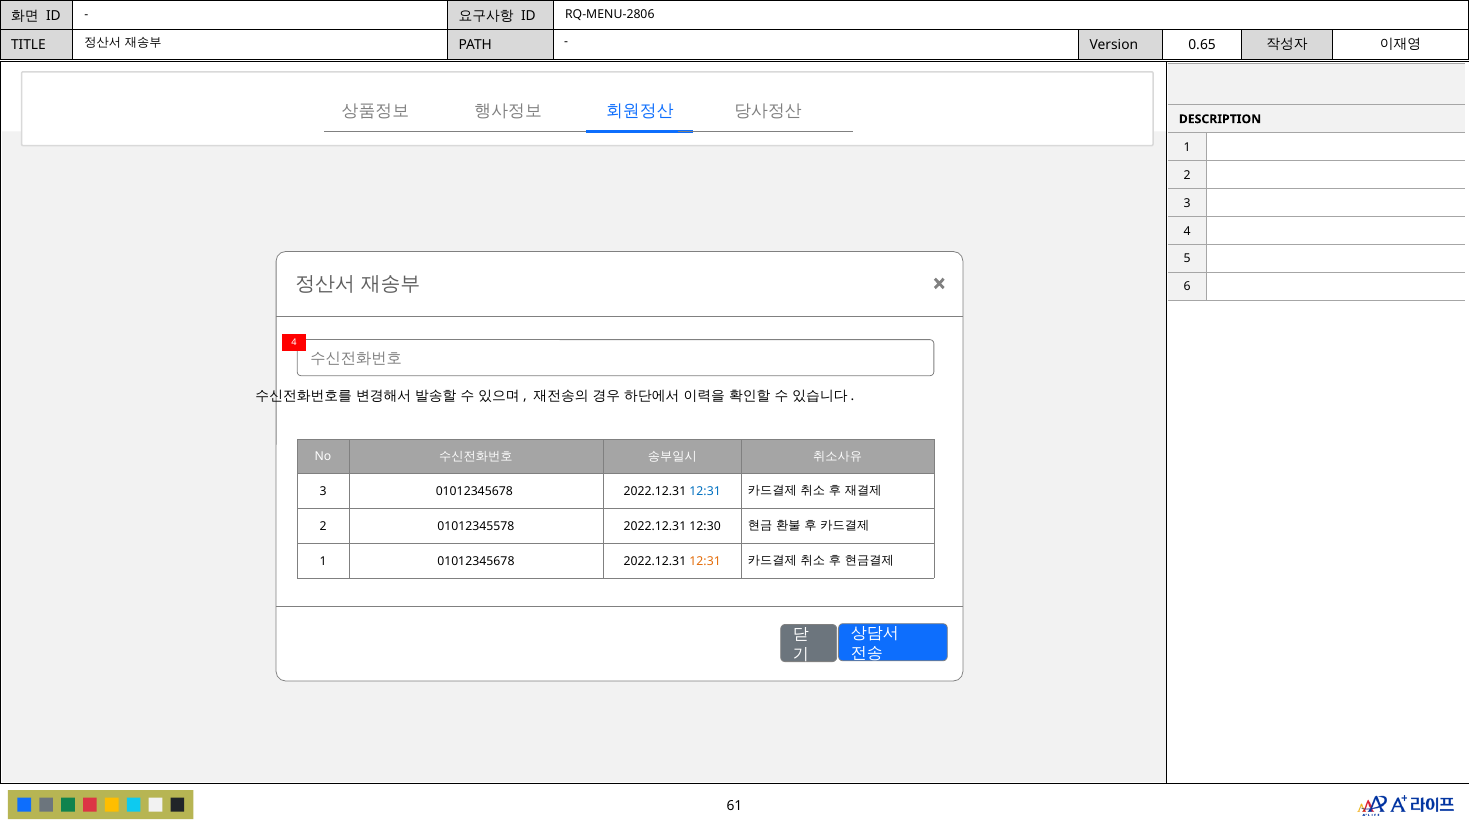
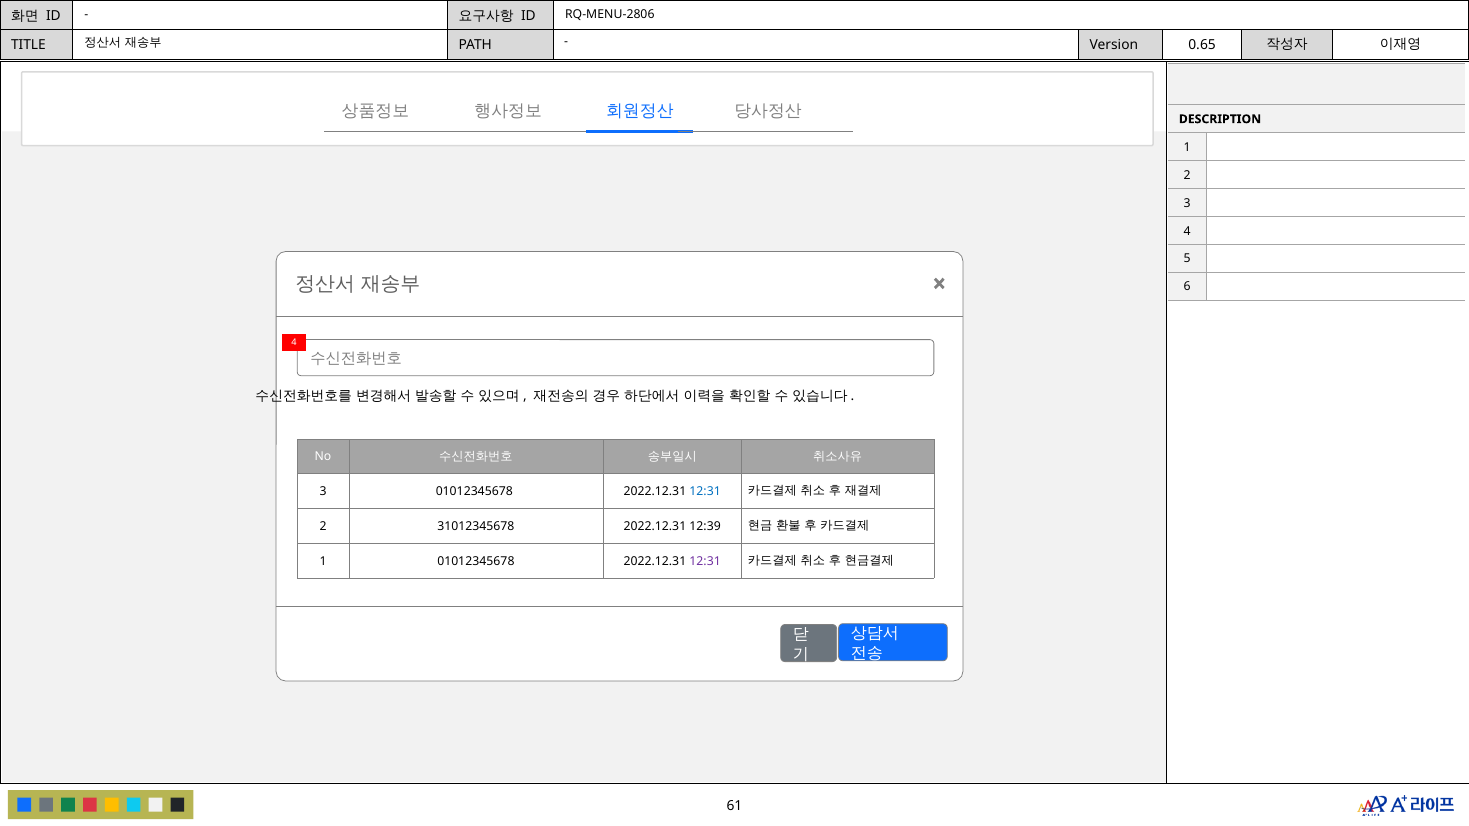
01012345578: 01012345578 -> 31012345678 (476, 527)
12:30: 12:30 -> 12:39 (705, 526)
12:31 colour: orange -> purple (705, 562)
